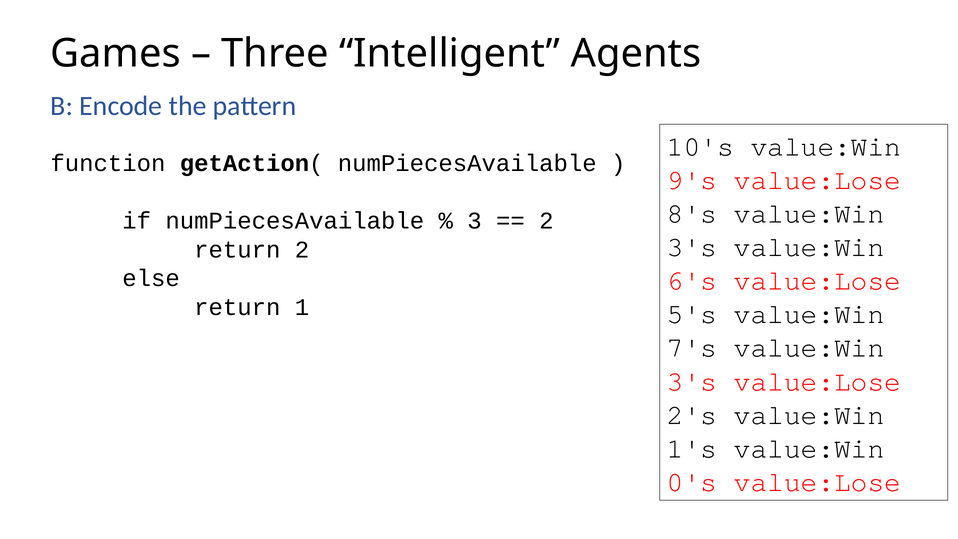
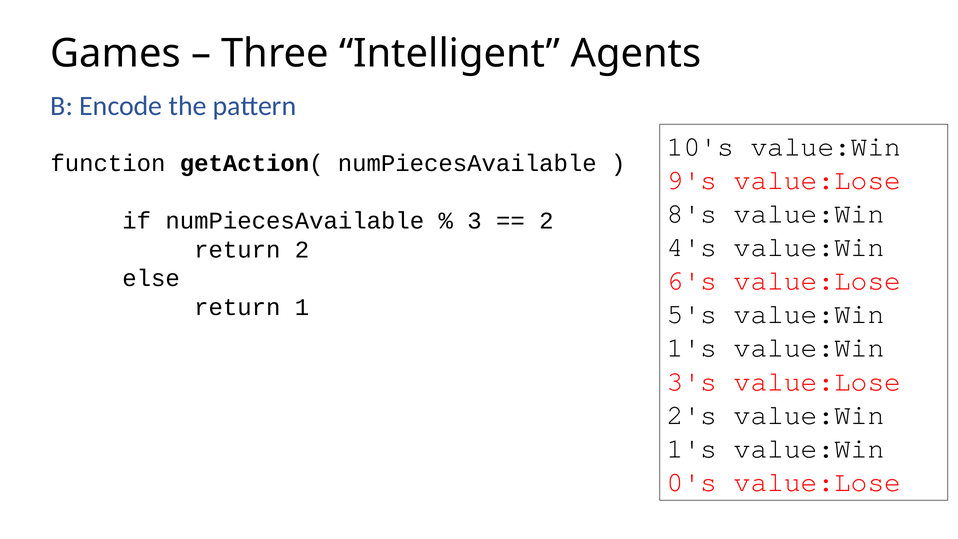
3's: 3's -> 4's (692, 247)
7's: 7's -> 1's (692, 348)
